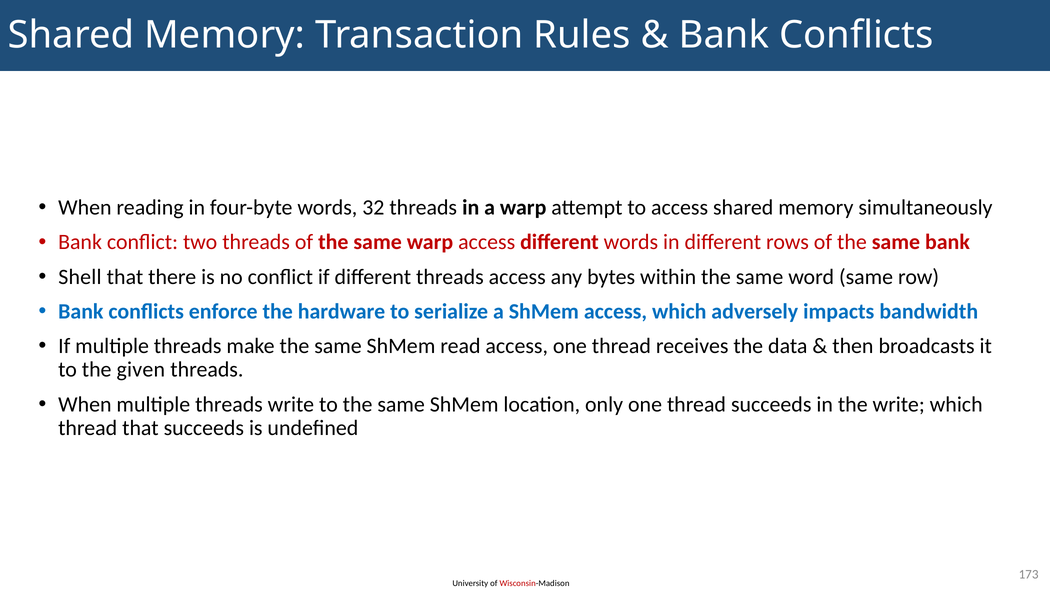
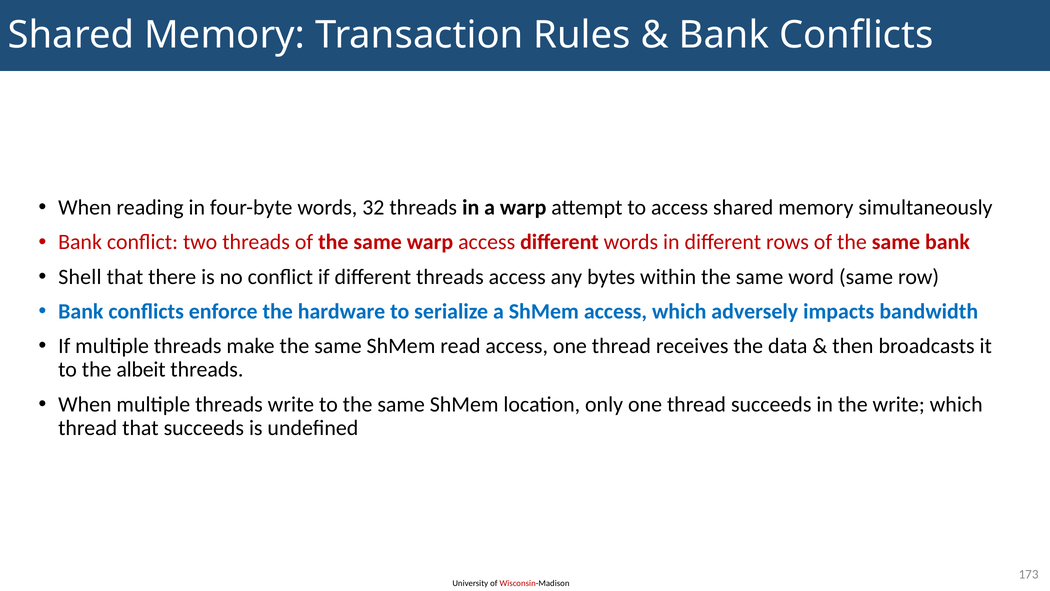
given: given -> albeit (141, 370)
